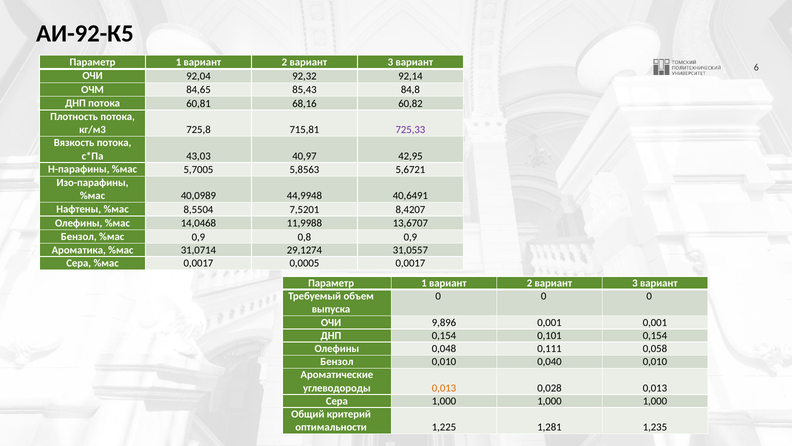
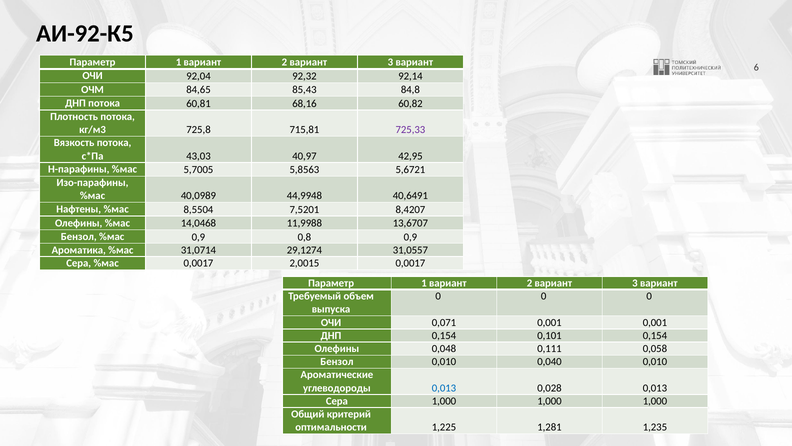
0,0005: 0,0005 -> 2,0015 (304, 263)
9,896: 9,896 -> 0,071 (444, 322)
0,013 colour: orange -> blue (444, 388)
